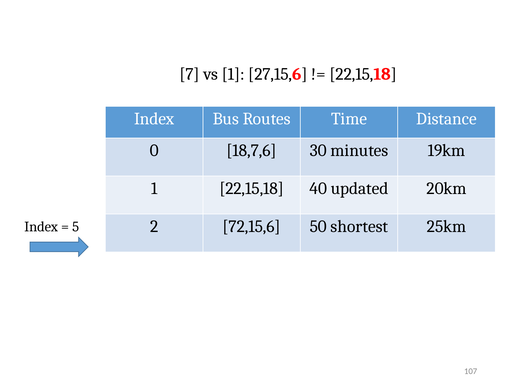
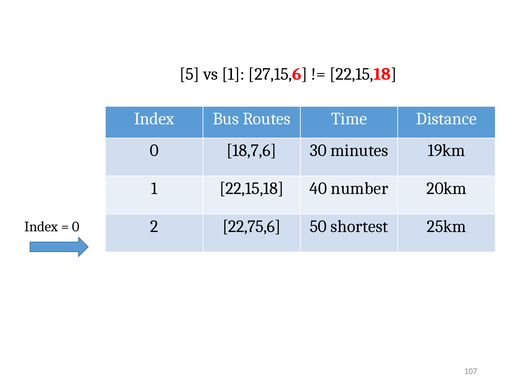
7: 7 -> 5 (189, 74)
updated: updated -> number (360, 188)
72,15,6: 72,15,6 -> 22,75,6 (252, 226)
5: 5 -> 0 (76, 227)
